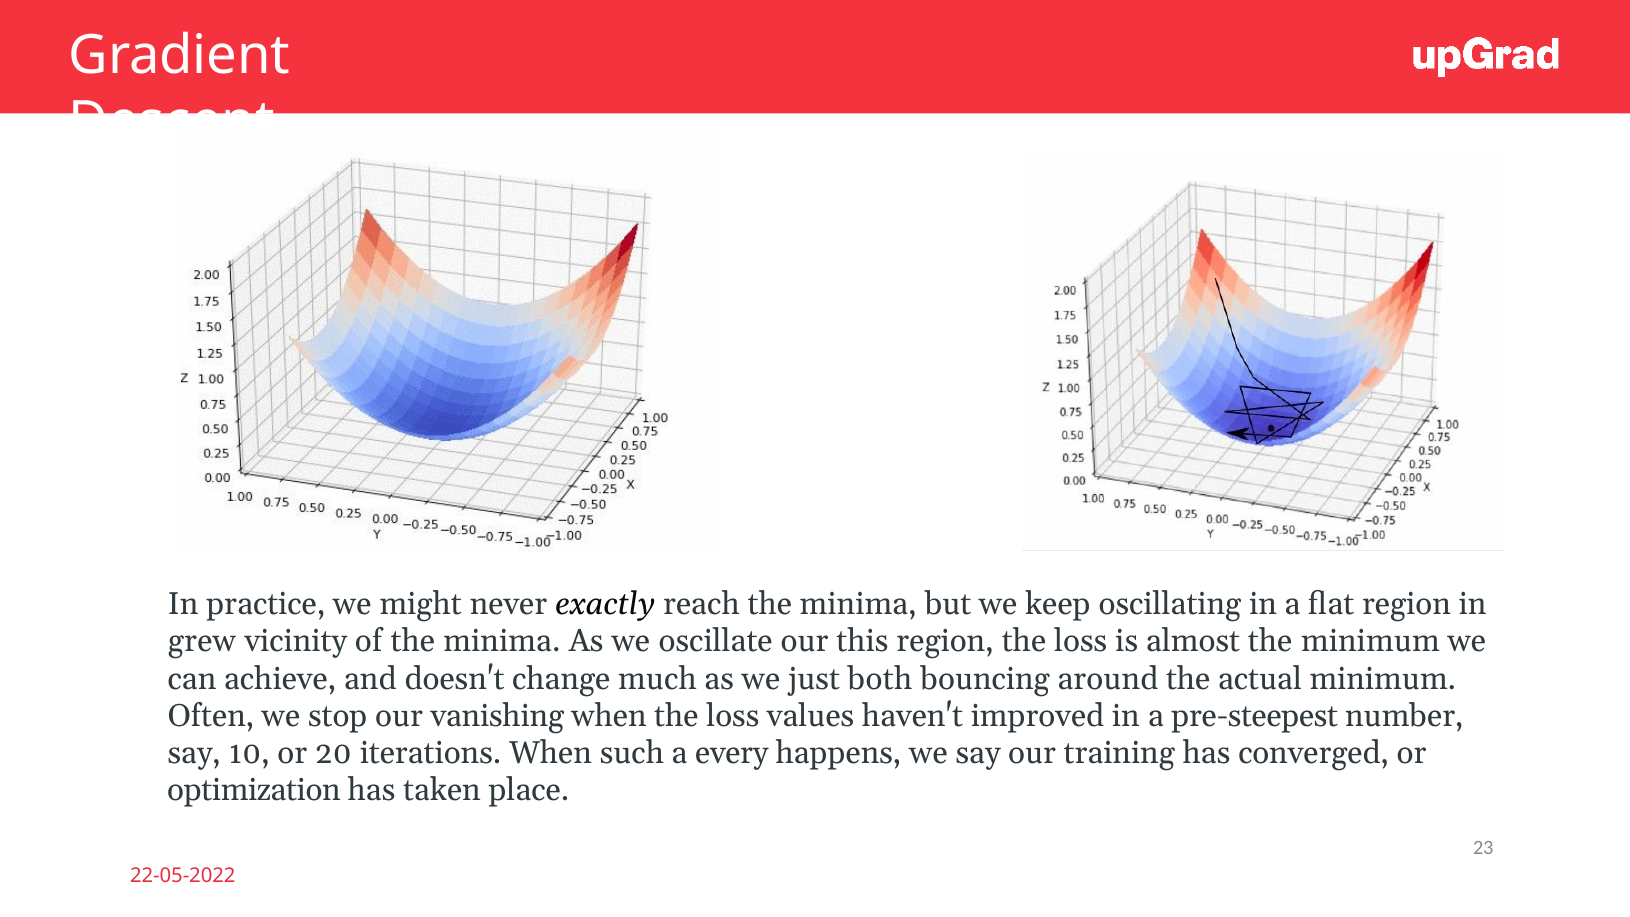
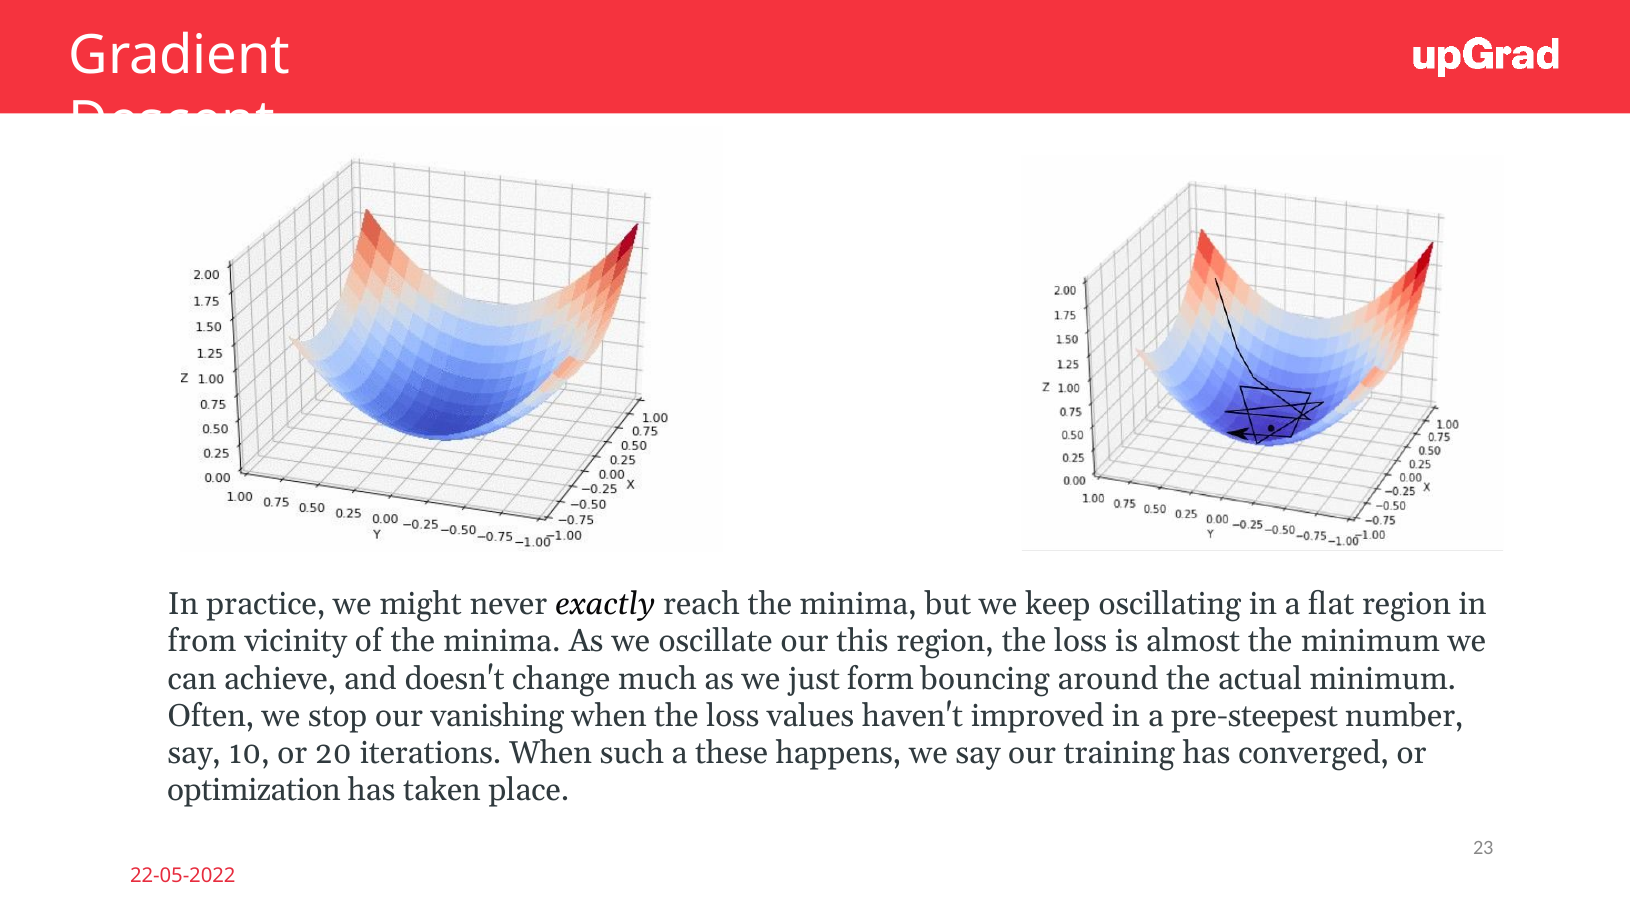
grew: grew -> from (202, 641)
both: both -> form (880, 679)
every: every -> these (732, 753)
